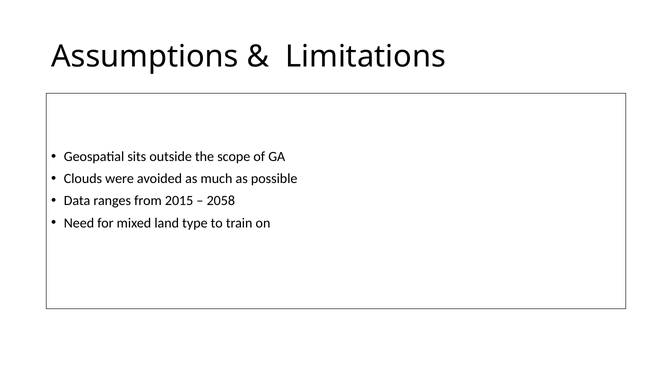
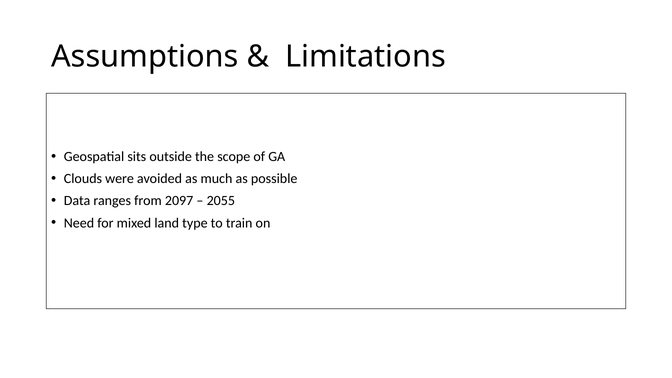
2015: 2015 -> 2097 (179, 201)
2058: 2058 -> 2055 (221, 201)
